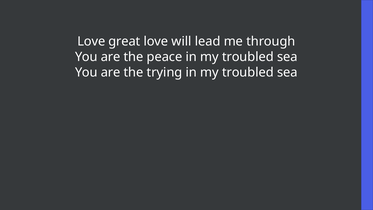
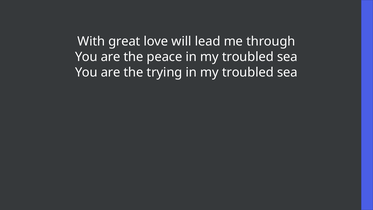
Love: Love -> With (91, 41)
